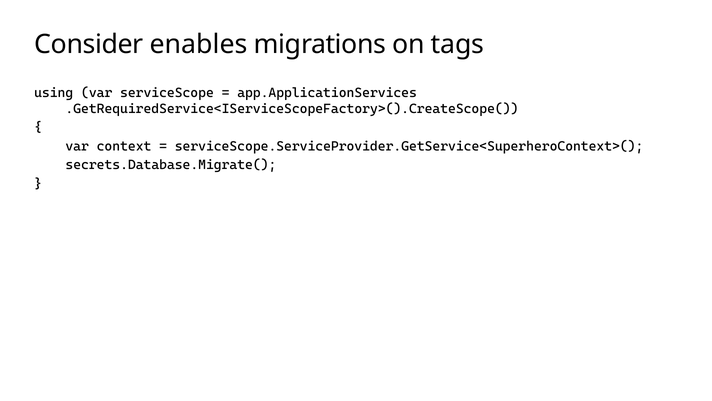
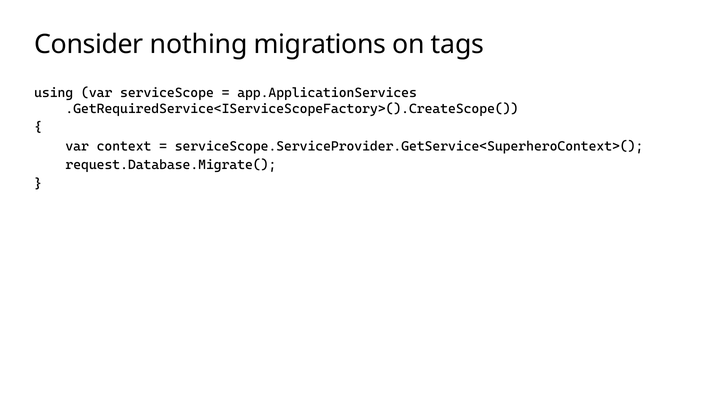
enables: enables -> nothing (199, 45)
secrets.Database.Migrate(: secrets.Database.Migrate( -> request.Database.Migrate( (171, 165)
